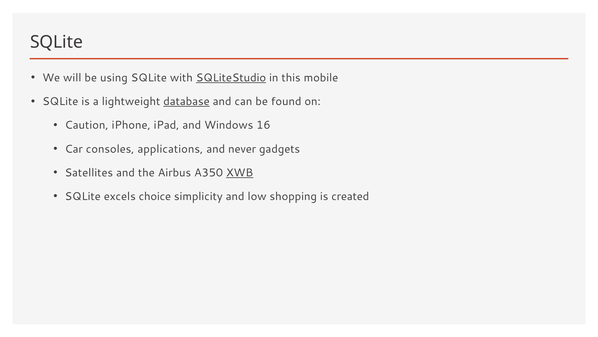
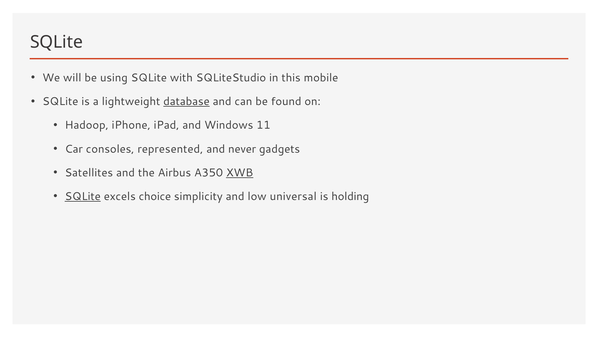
SQLiteStudio underline: present -> none (231, 78)
Caution: Caution -> Hadoop (87, 125)
16: 16 -> 11 (263, 125)
applications: applications -> represented (170, 149)
SQLite underline: none -> present (83, 196)
shopping: shopping -> universal (293, 196)
created: created -> holding (350, 196)
